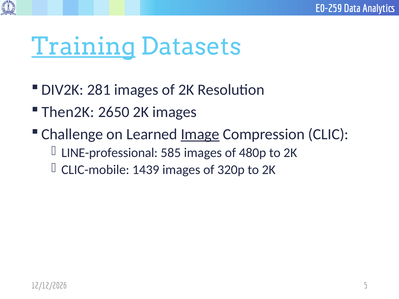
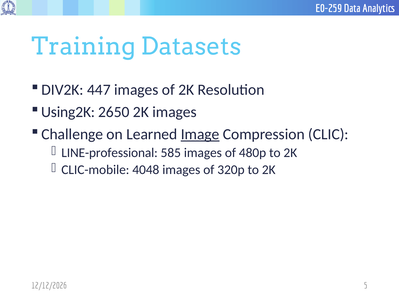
Training underline: present -> none (84, 47)
281: 281 -> 447 (99, 90)
Then2K: Then2K -> Using2K (68, 112)
1439: 1439 -> 4048 (146, 170)
